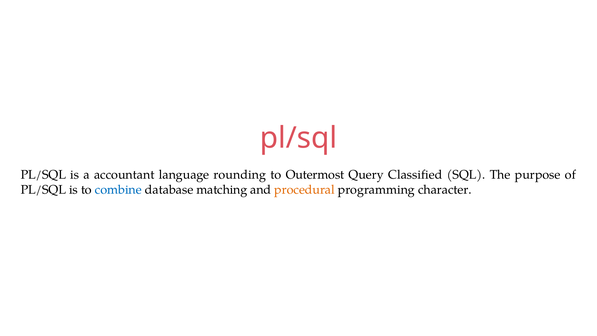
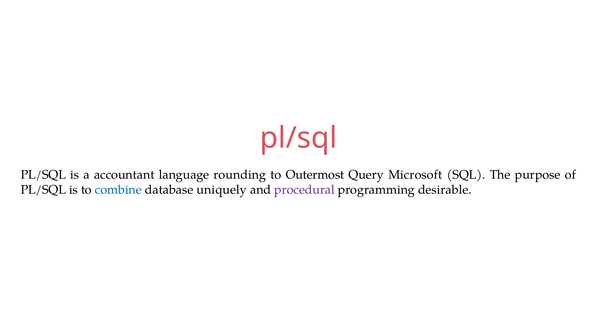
Classified: Classified -> Microsoft (415, 175)
matching: matching -> uniquely (222, 190)
procedural colour: orange -> purple (305, 190)
character: character -> desirable (445, 190)
